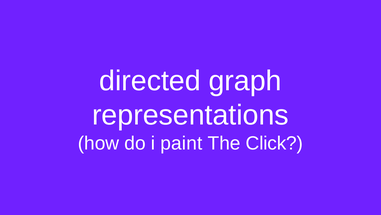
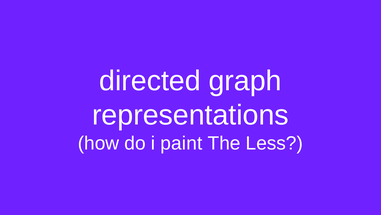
Click: Click -> Less (274, 143)
